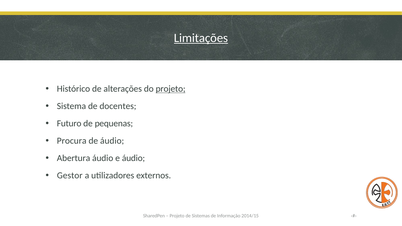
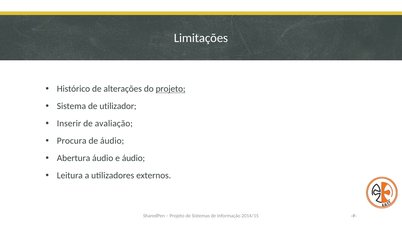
Limitações underline: present -> none (201, 38)
docentes: docentes -> utilizador (118, 106)
Futuro: Futuro -> Inserir (69, 124)
pequenas: pequenas -> avaliação (114, 124)
Gestor: Gestor -> Leitura (70, 176)
